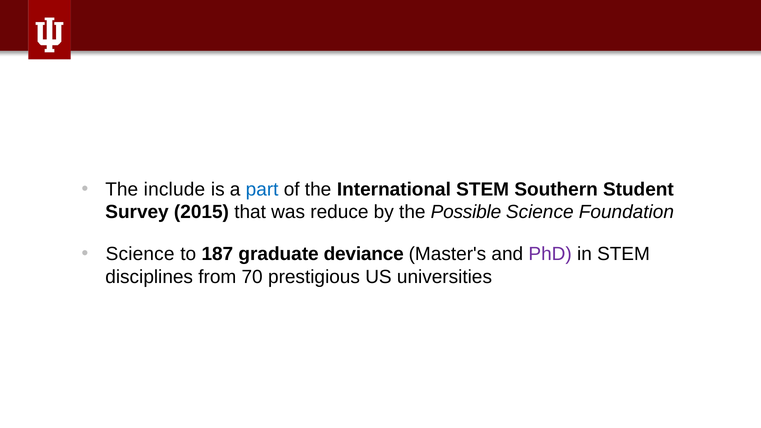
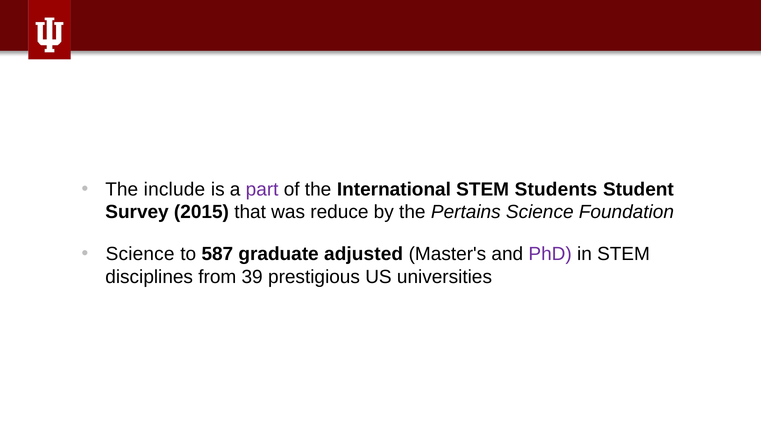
part colour: blue -> purple (262, 189)
Southern: Southern -> Students (556, 189)
Possible: Possible -> Pertains (466, 212)
187: 187 -> 587 (217, 254)
deviance: deviance -> adjusted (364, 254)
70: 70 -> 39 (252, 277)
